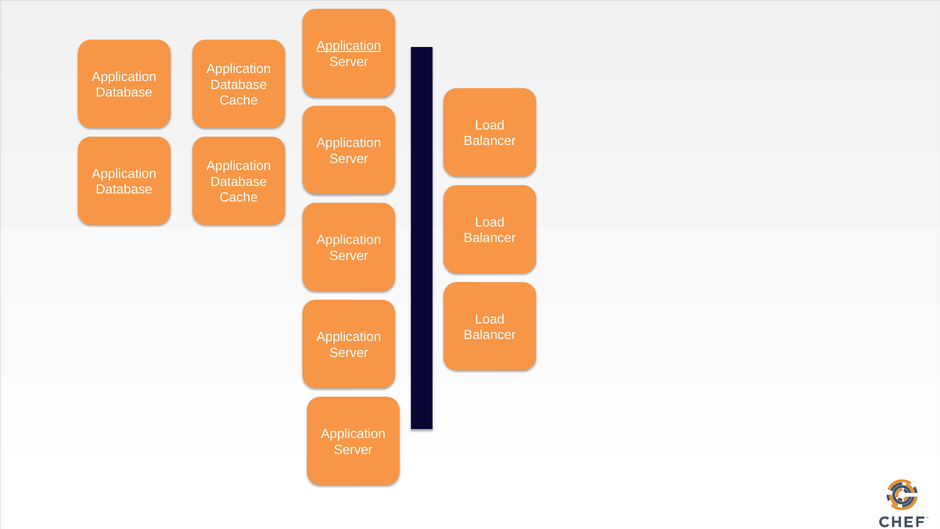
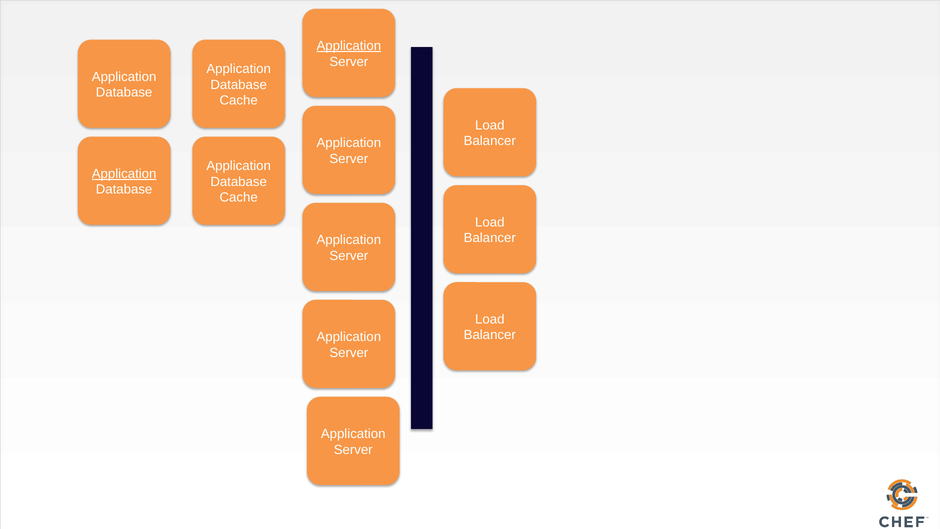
Application underline: none -> present (124, 174)
